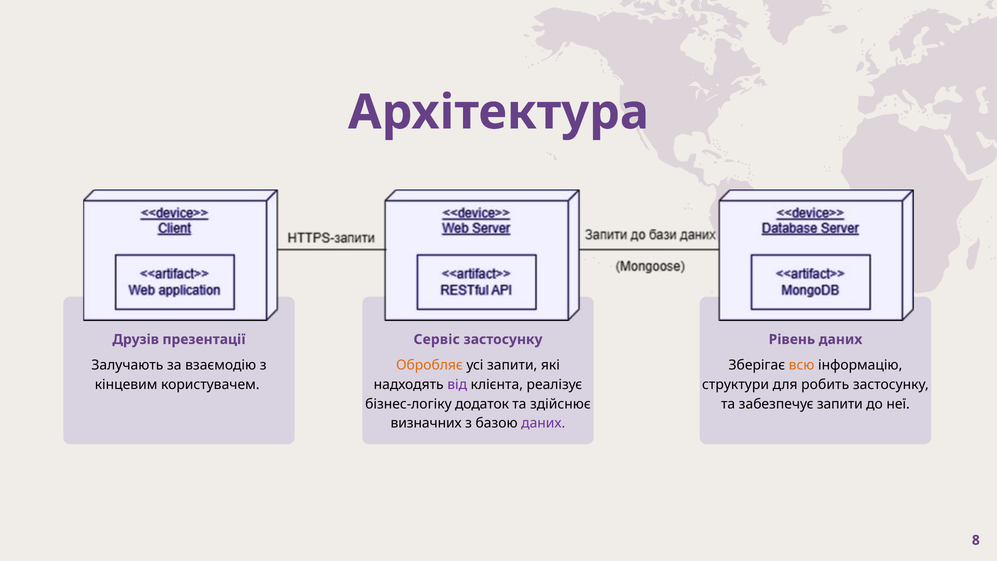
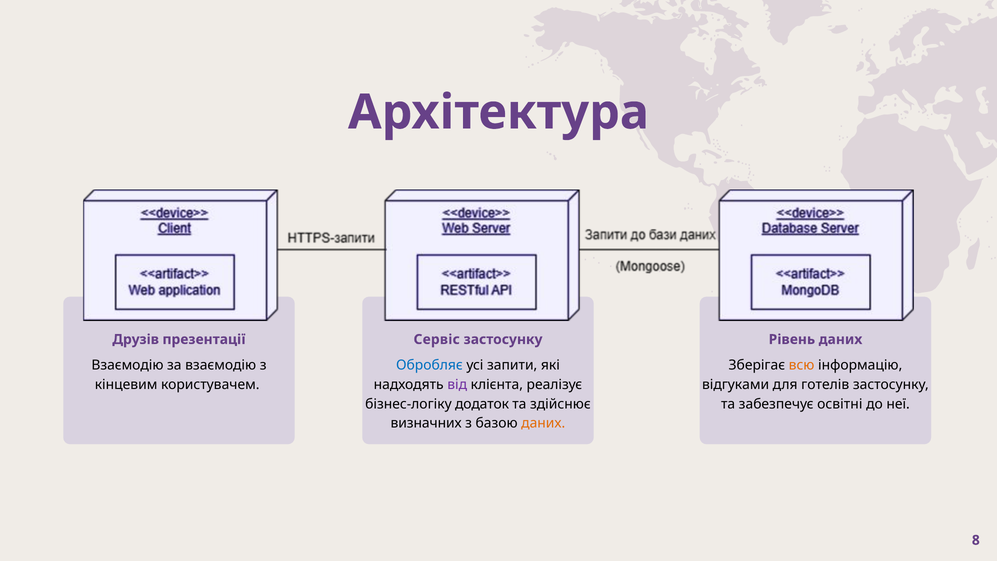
Залучають: Залучають -> Взаємодію (127, 365)
Обробляє colour: orange -> blue (429, 365)
структури: структури -> відгуками (736, 384)
робить: робить -> готелів (825, 384)
забезпечує запити: запити -> освітні (840, 404)
даних colour: purple -> orange (543, 423)
